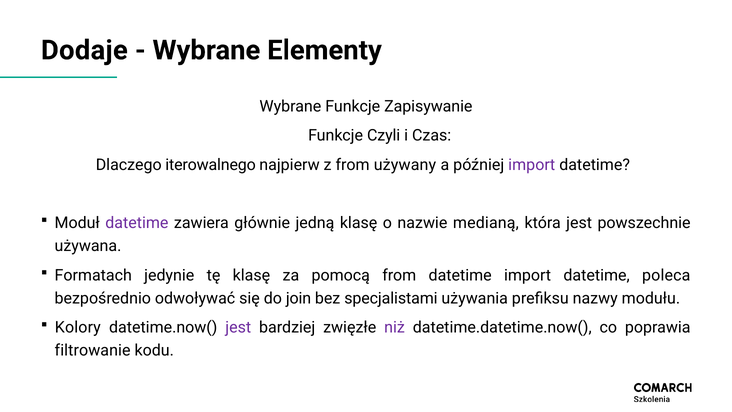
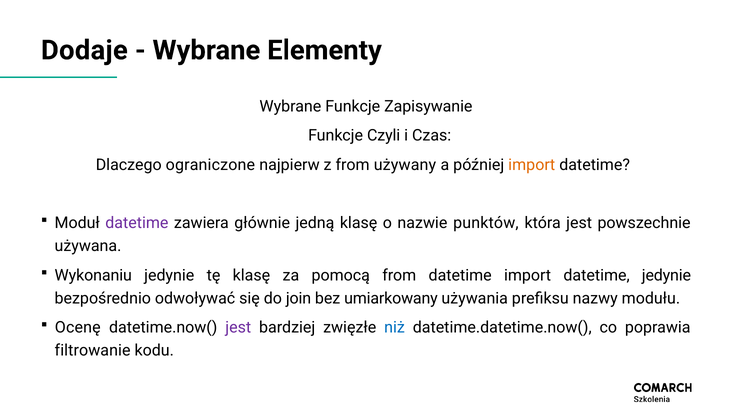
iterowalnego: iterowalnego -> ograniczone (210, 165)
import colour: purple -> orange (532, 165)
medianą: medianą -> punktów (486, 223)
Formatach: Formatach -> Wykonaniu (93, 275)
datetime poleca: poleca -> jedynie (666, 275)
specjalistami: specjalistami -> umiarkowany (391, 298)
Kolory: Kolory -> Ocenę (78, 327)
niż colour: purple -> blue (395, 327)
